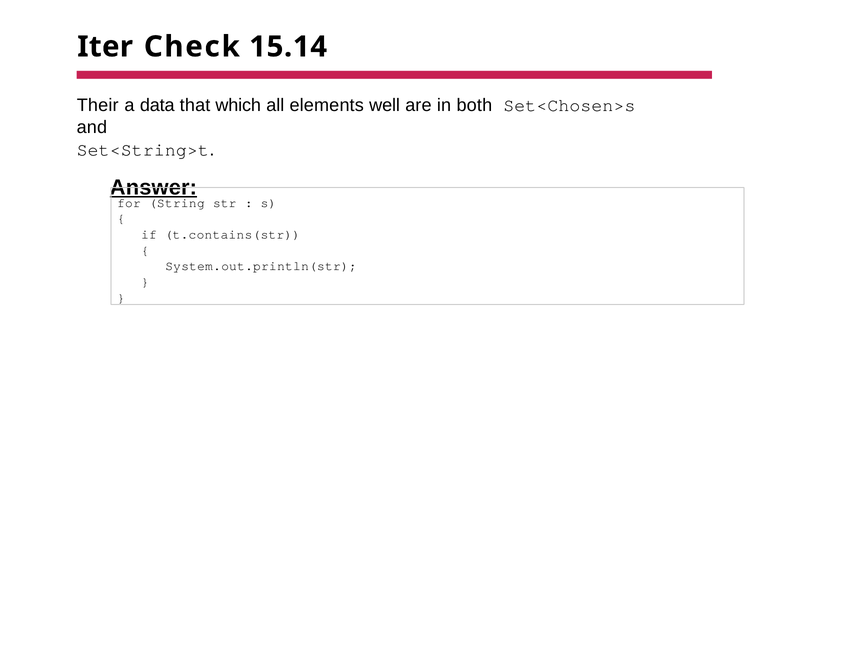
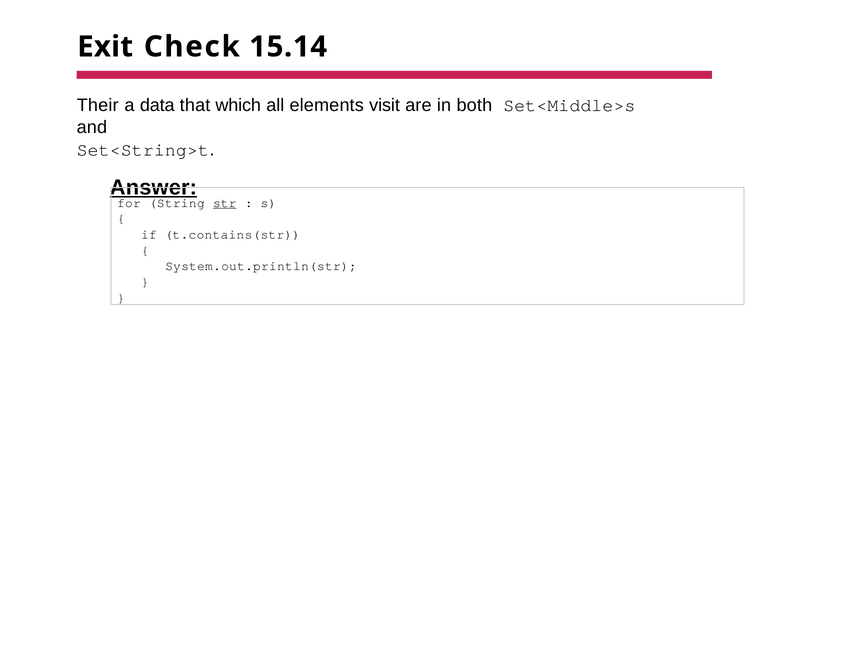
Iter: Iter -> Exit (105, 47)
well: well -> visit (385, 105)
Set<Chosen>s: Set<Chosen>s -> Set<Middle>s (569, 105)
str underline: none -> present (225, 203)
